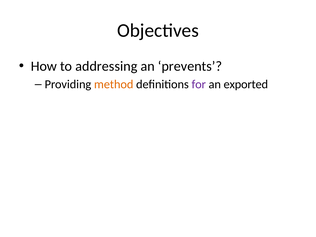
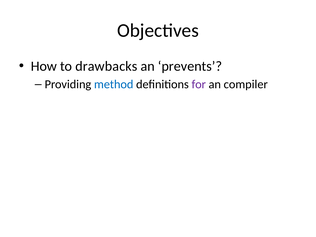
addressing: addressing -> drawbacks (106, 66)
method colour: orange -> blue (114, 84)
exported: exported -> compiler (246, 84)
